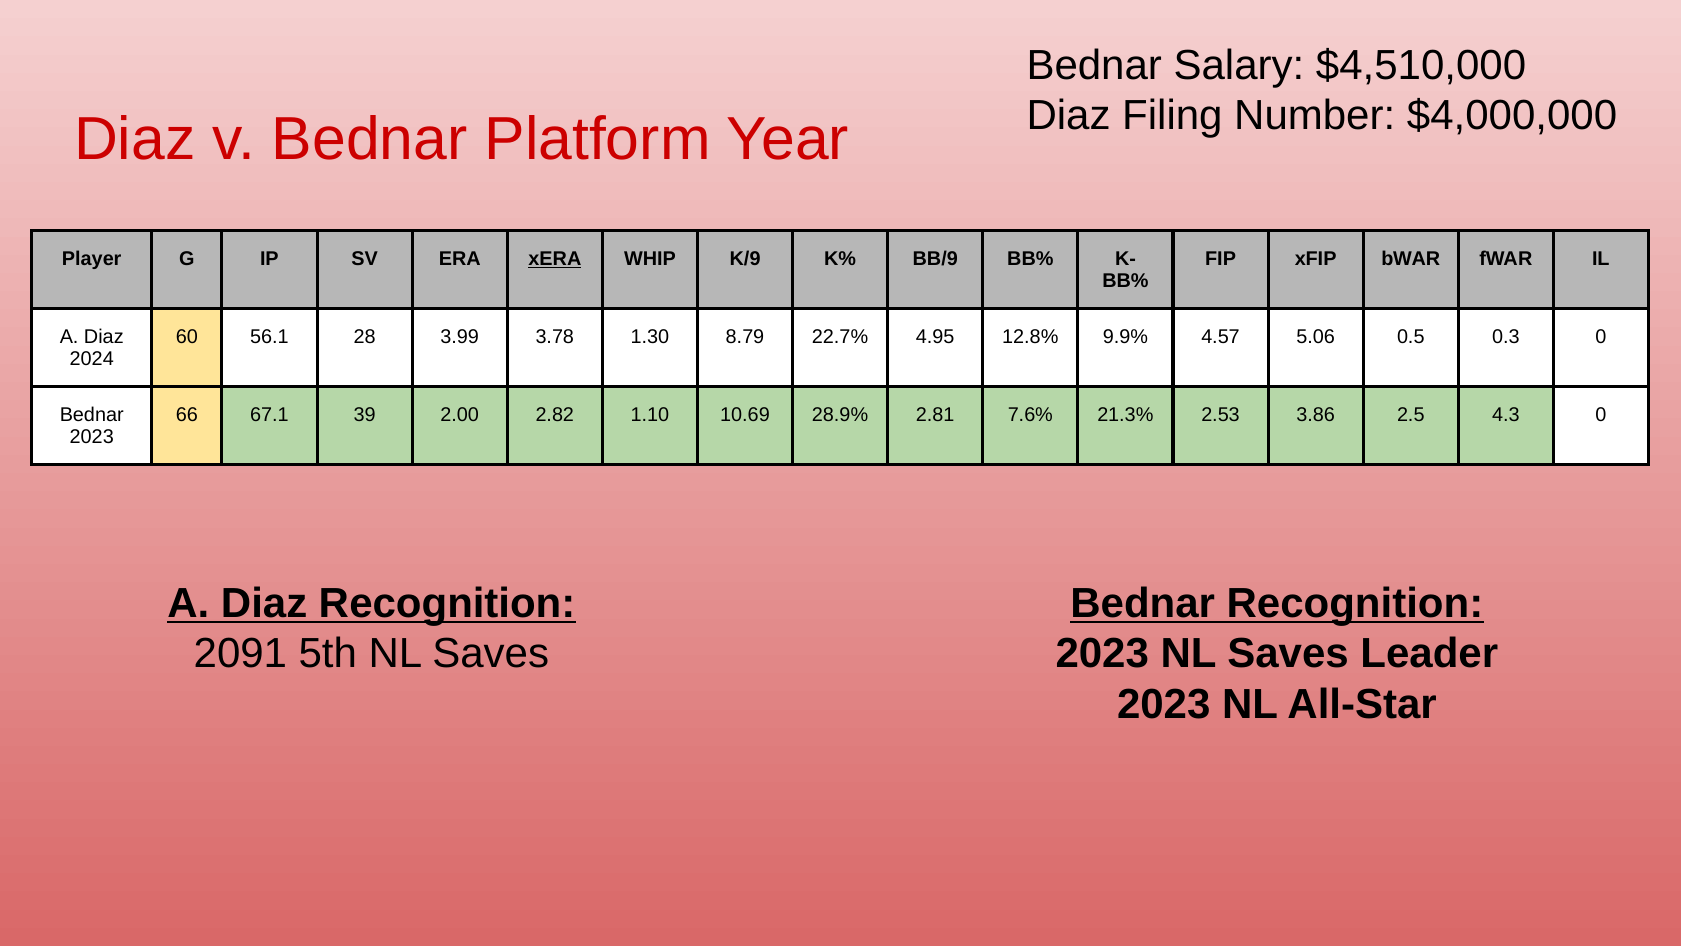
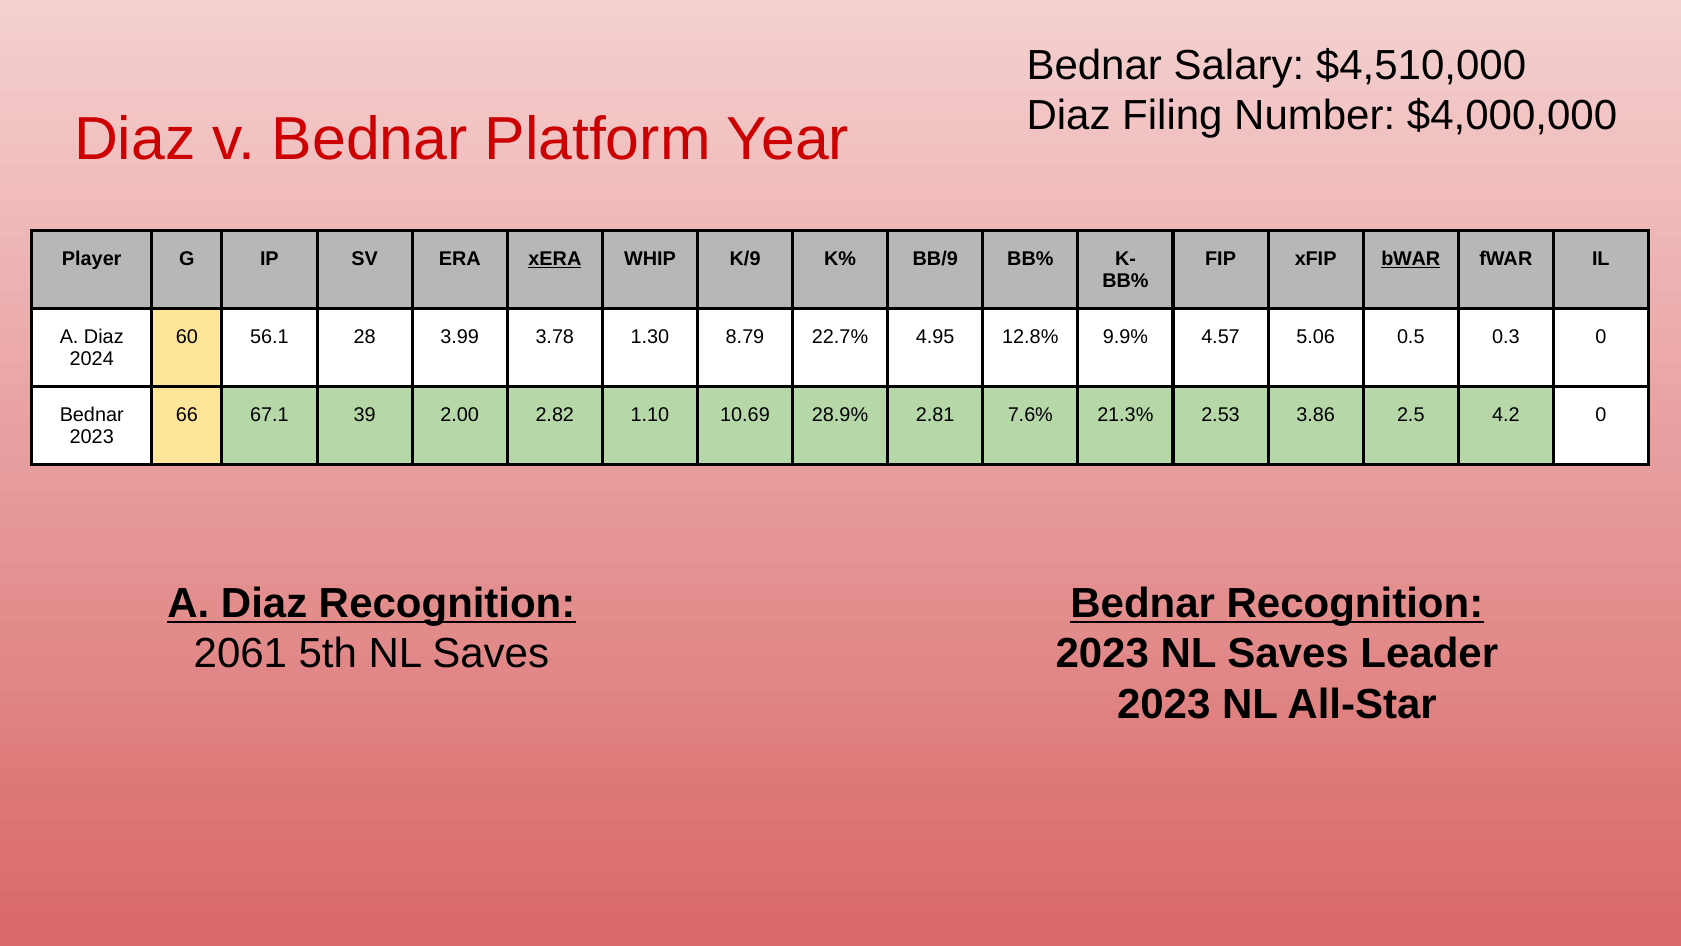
bWAR underline: none -> present (1411, 259)
4.3: 4.3 -> 4.2 (1506, 415)
2091: 2091 -> 2061 (240, 654)
